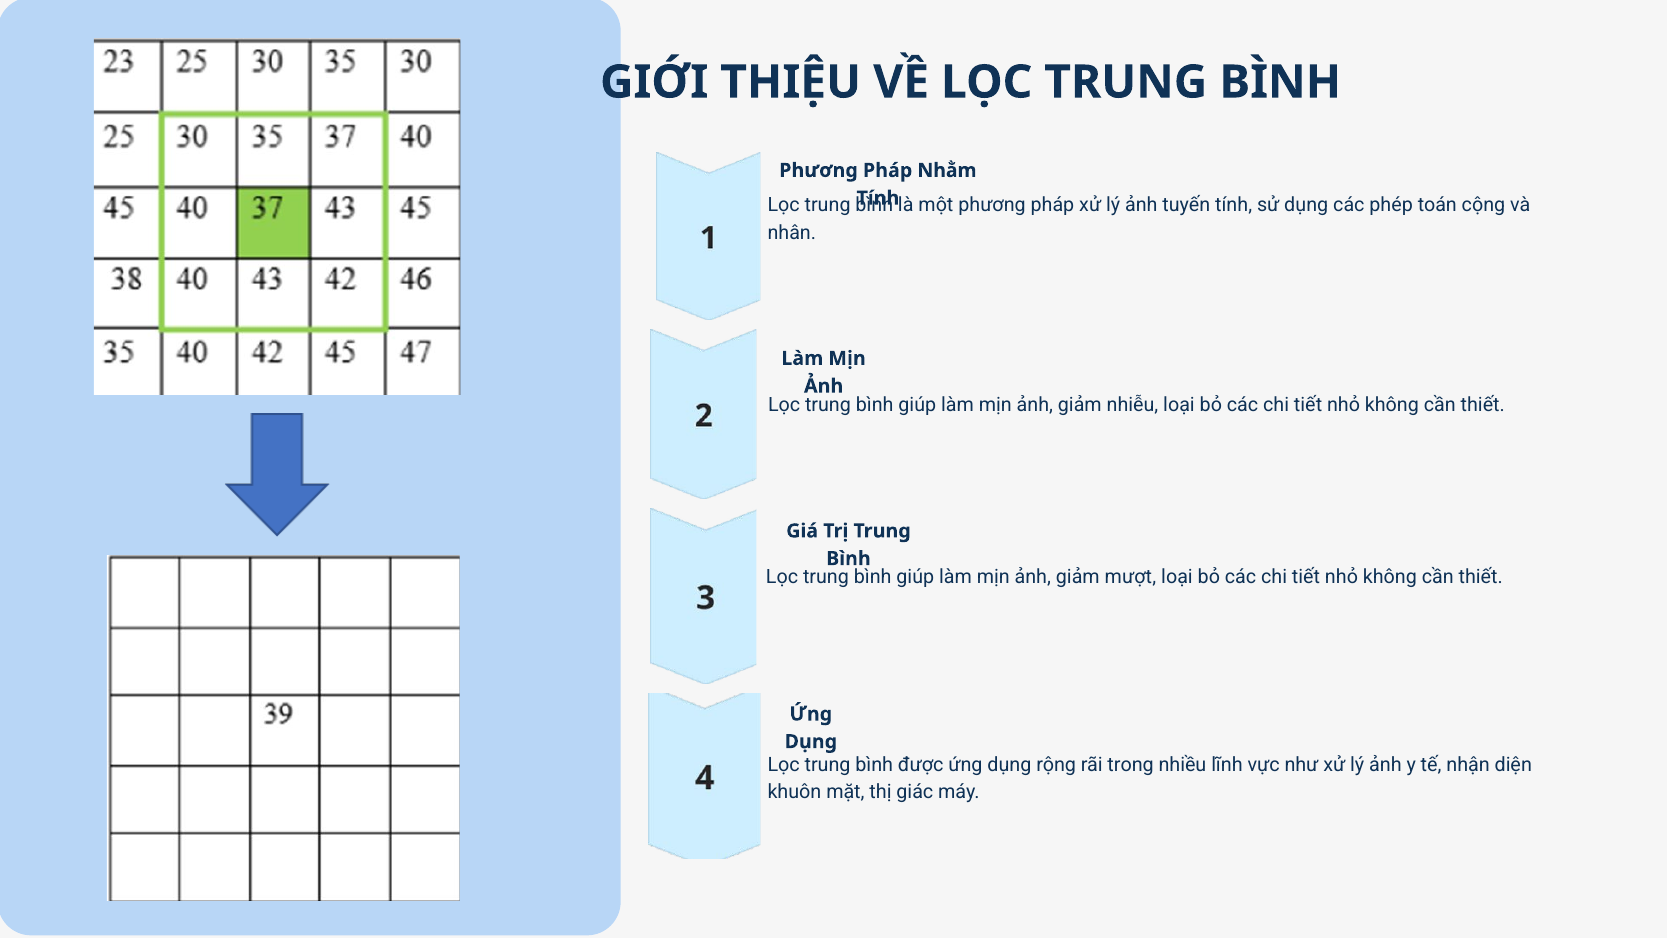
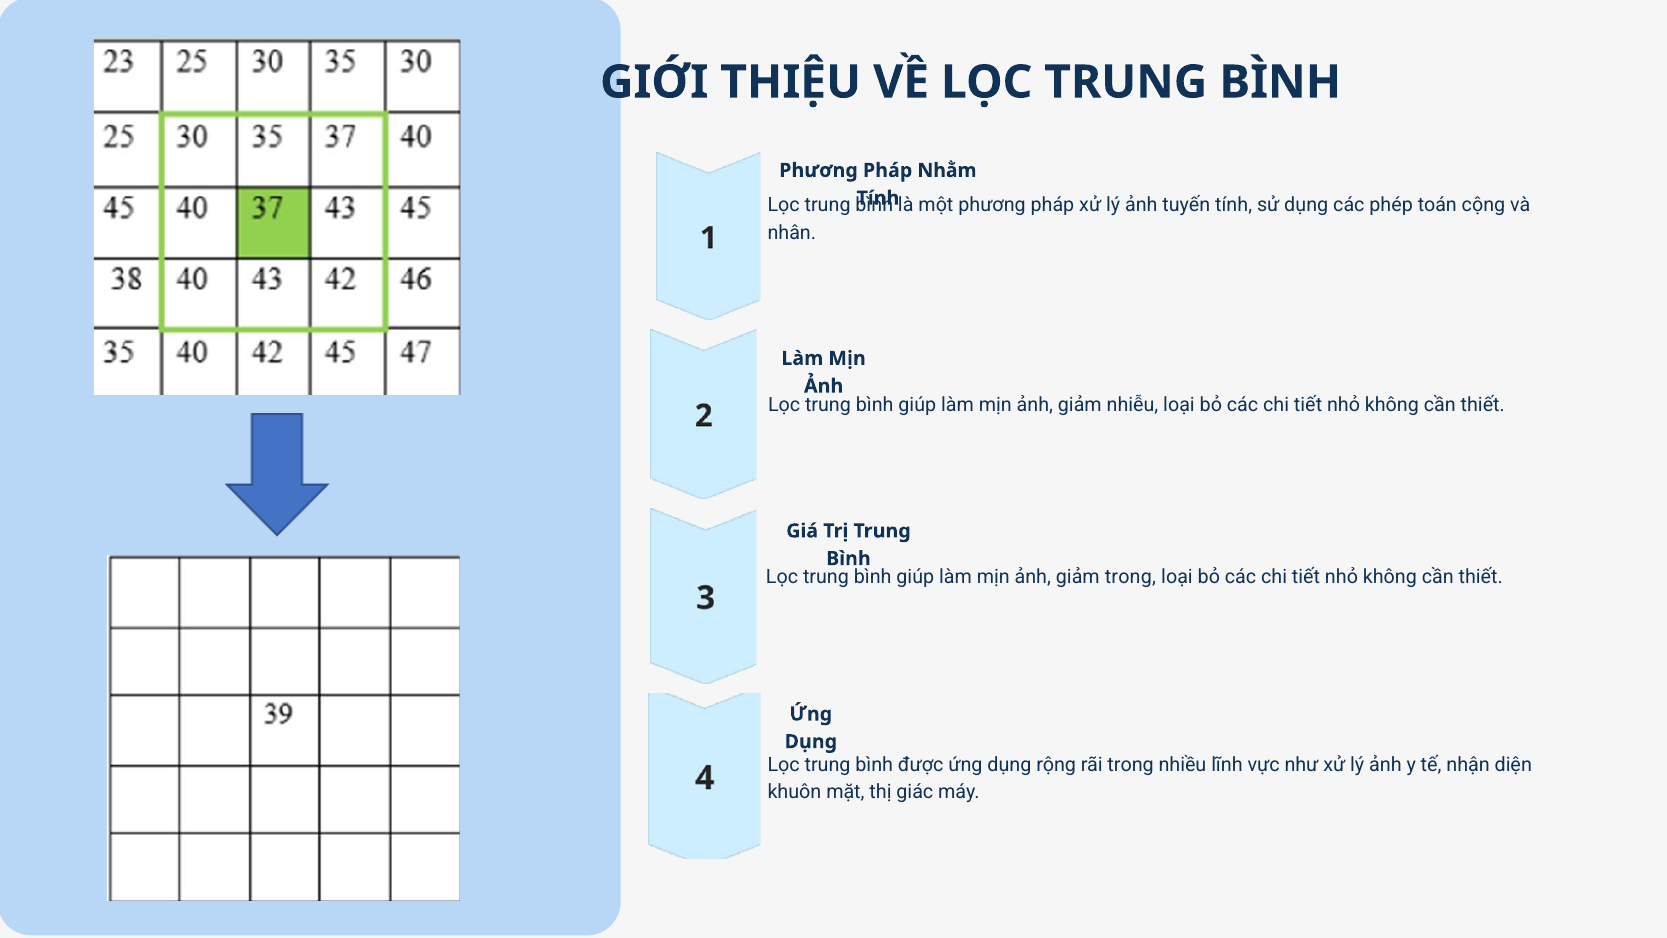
giảm mượt: mượt -> trong (1130, 577)
